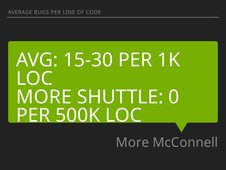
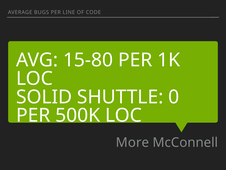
15-30: 15-30 -> 15-80 (88, 60)
MORE: MORE -> SOLID (44, 97)
